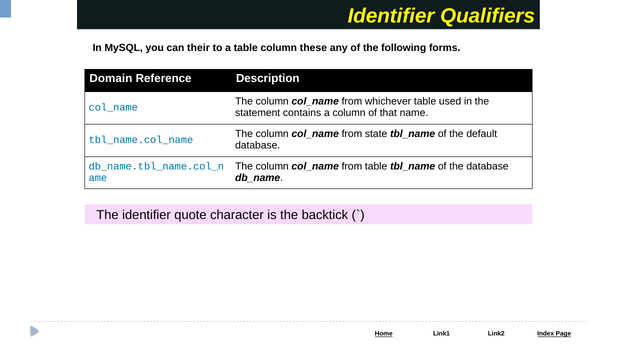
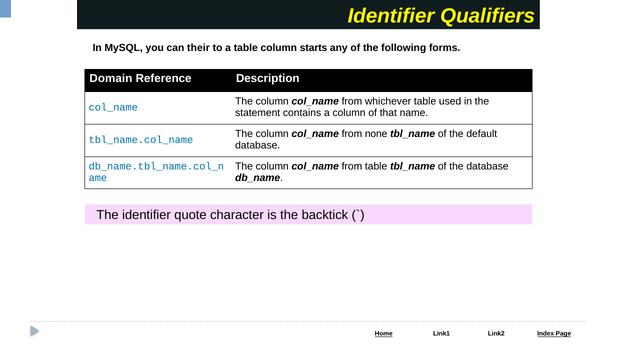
these: these -> starts (314, 48)
state: state -> none (376, 134)
